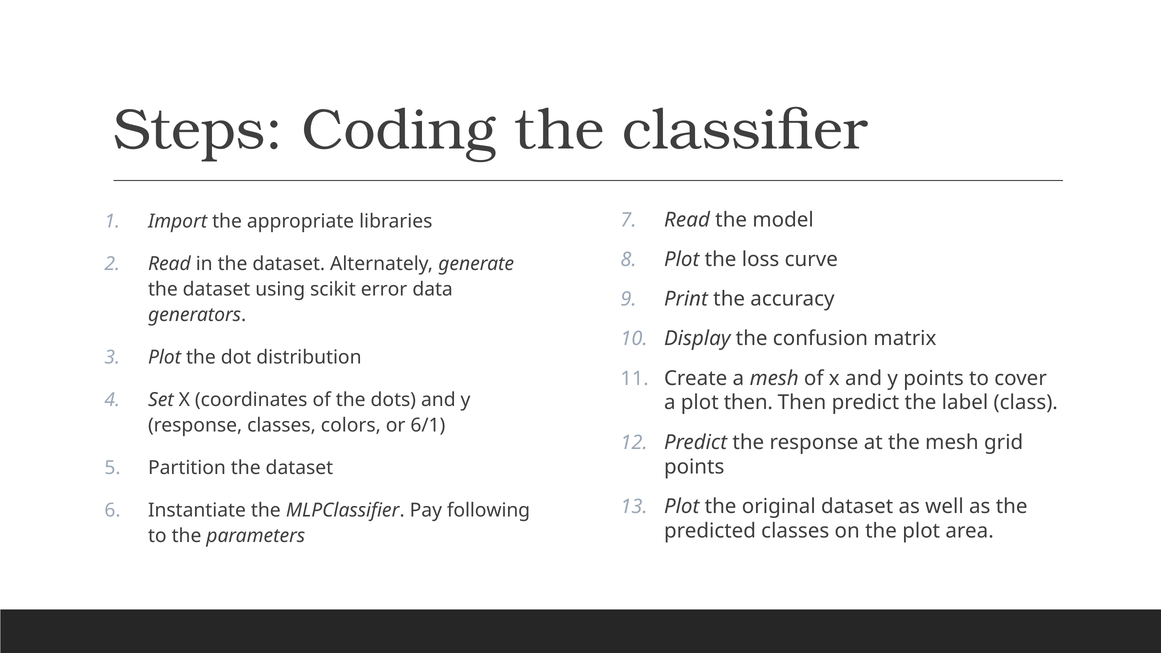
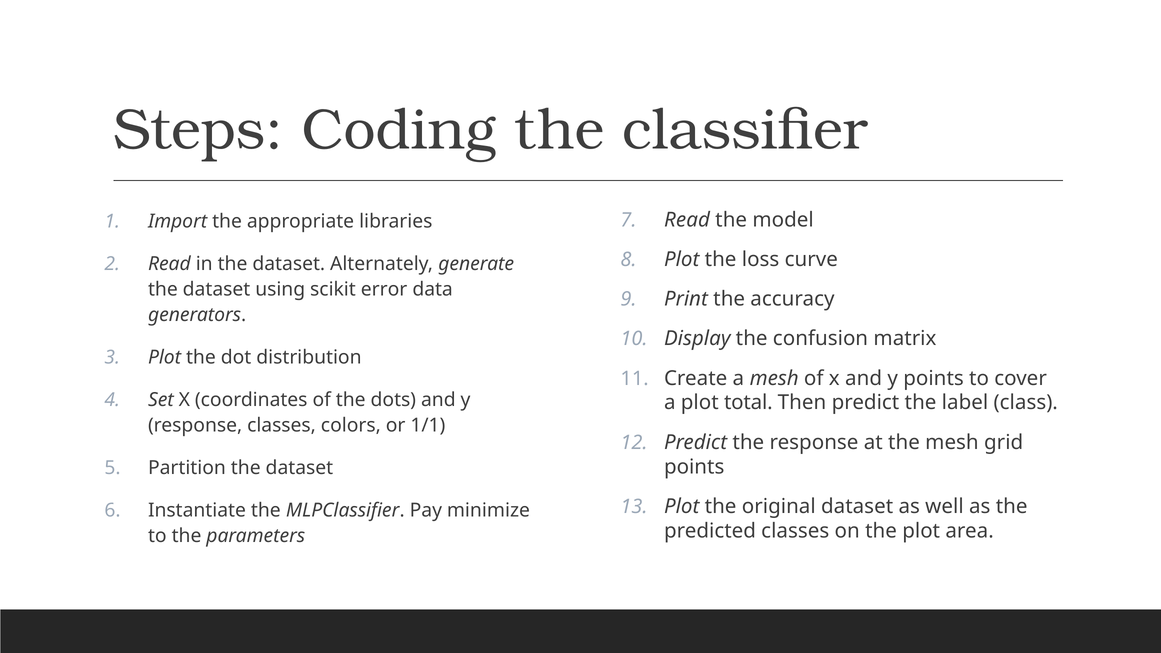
plot then: then -> total (748, 403)
6/1: 6/1 -> 1/1 (428, 425)
following: following -> minimize (488, 510)
